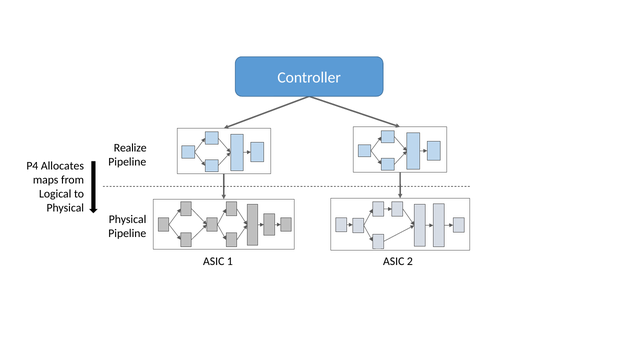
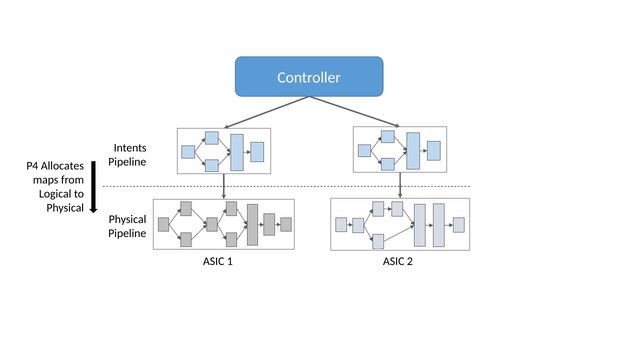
Realize: Realize -> Intents (130, 147)
